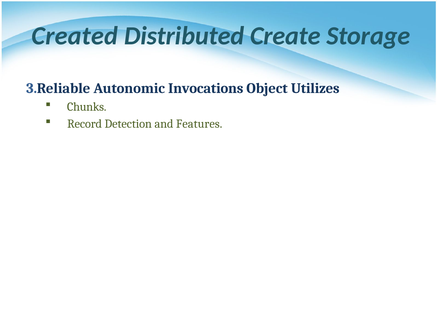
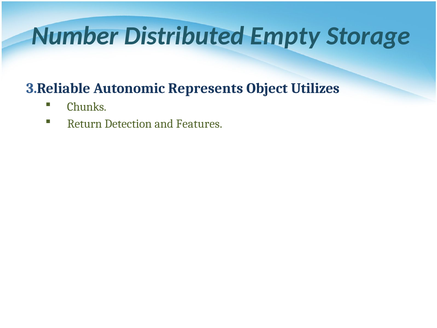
Created: Created -> Number (75, 36)
Create: Create -> Empty (285, 36)
Invocations: Invocations -> Represents (206, 88)
Record: Record -> Return (85, 124)
